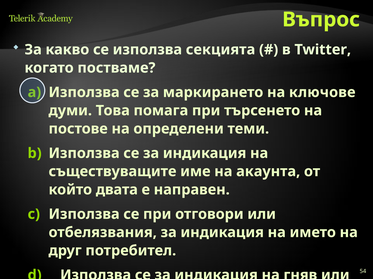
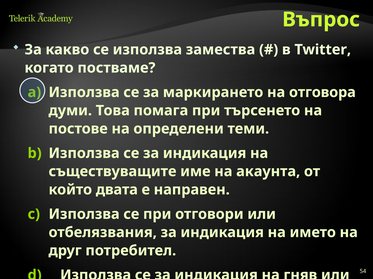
секцията: секцията -> замества (221, 50)
ключове: ключове -> отговора (322, 93)
